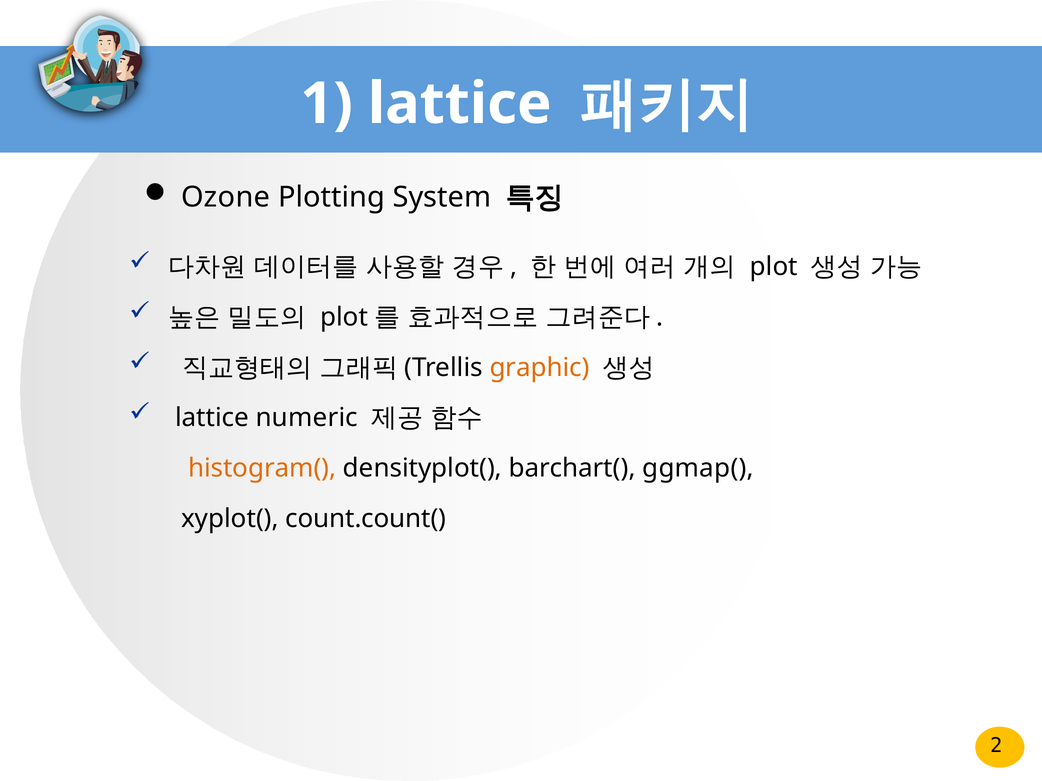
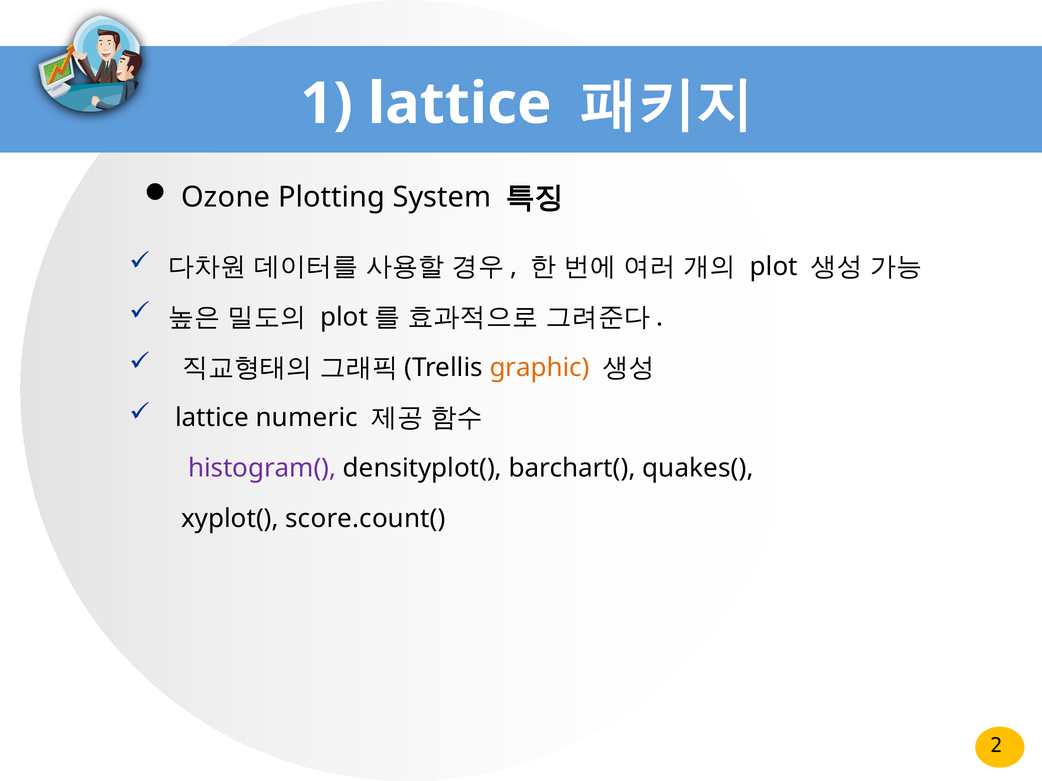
histogram( colour: orange -> purple (262, 468)
ggmap(: ggmap( -> quakes( (698, 468)
count.count(: count.count( -> score.count( (366, 519)
